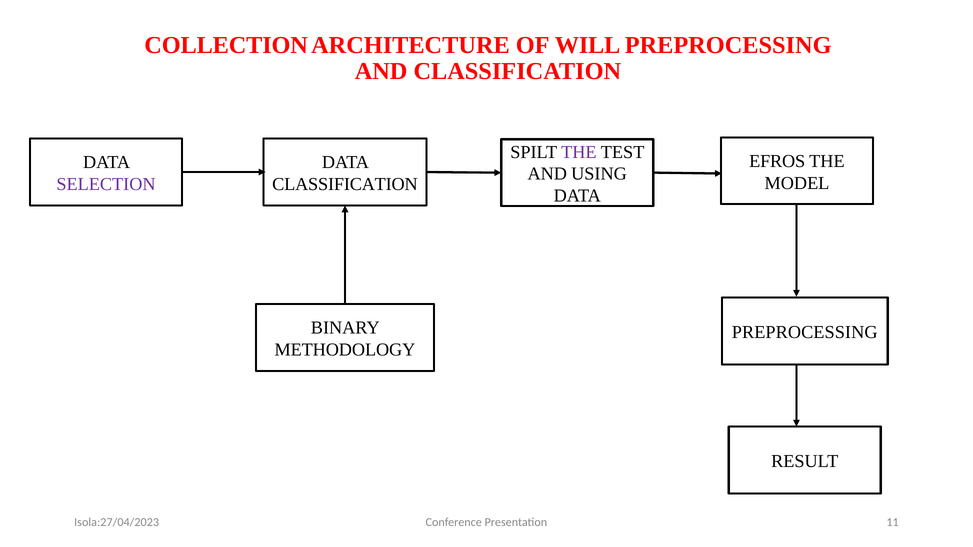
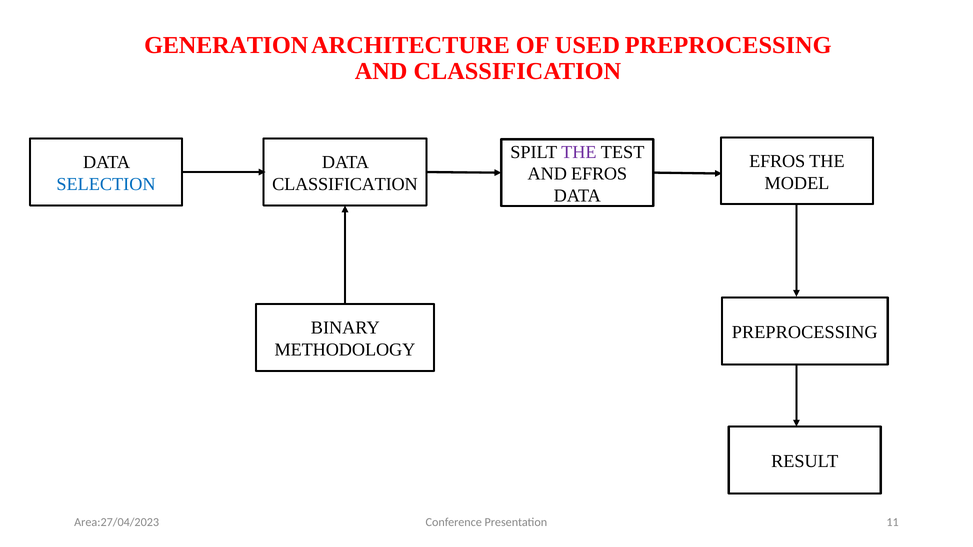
COLLECTION: COLLECTION -> GENERATION (226, 45)
WILL: WILL -> USED (587, 45)
AND USING: USING -> EFROS (599, 174)
SELECTION colour: purple -> blue (106, 184)
Isola:27/04/2023: Isola:27/04/2023 -> Area:27/04/2023 (117, 523)
